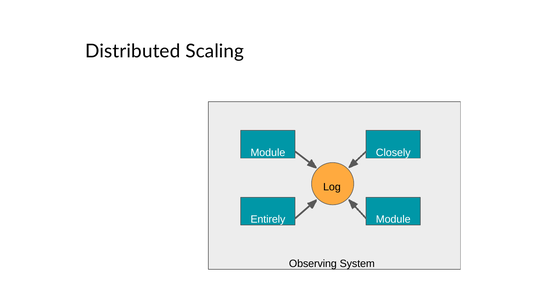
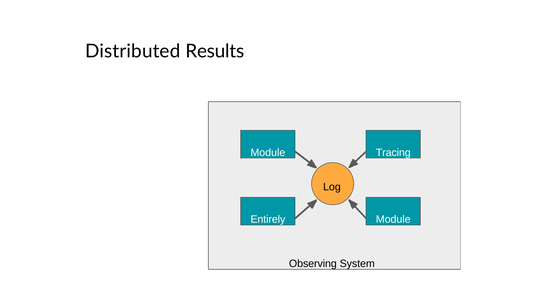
Scaling: Scaling -> Results (215, 51)
Closely: Closely -> Tracing (393, 152)
